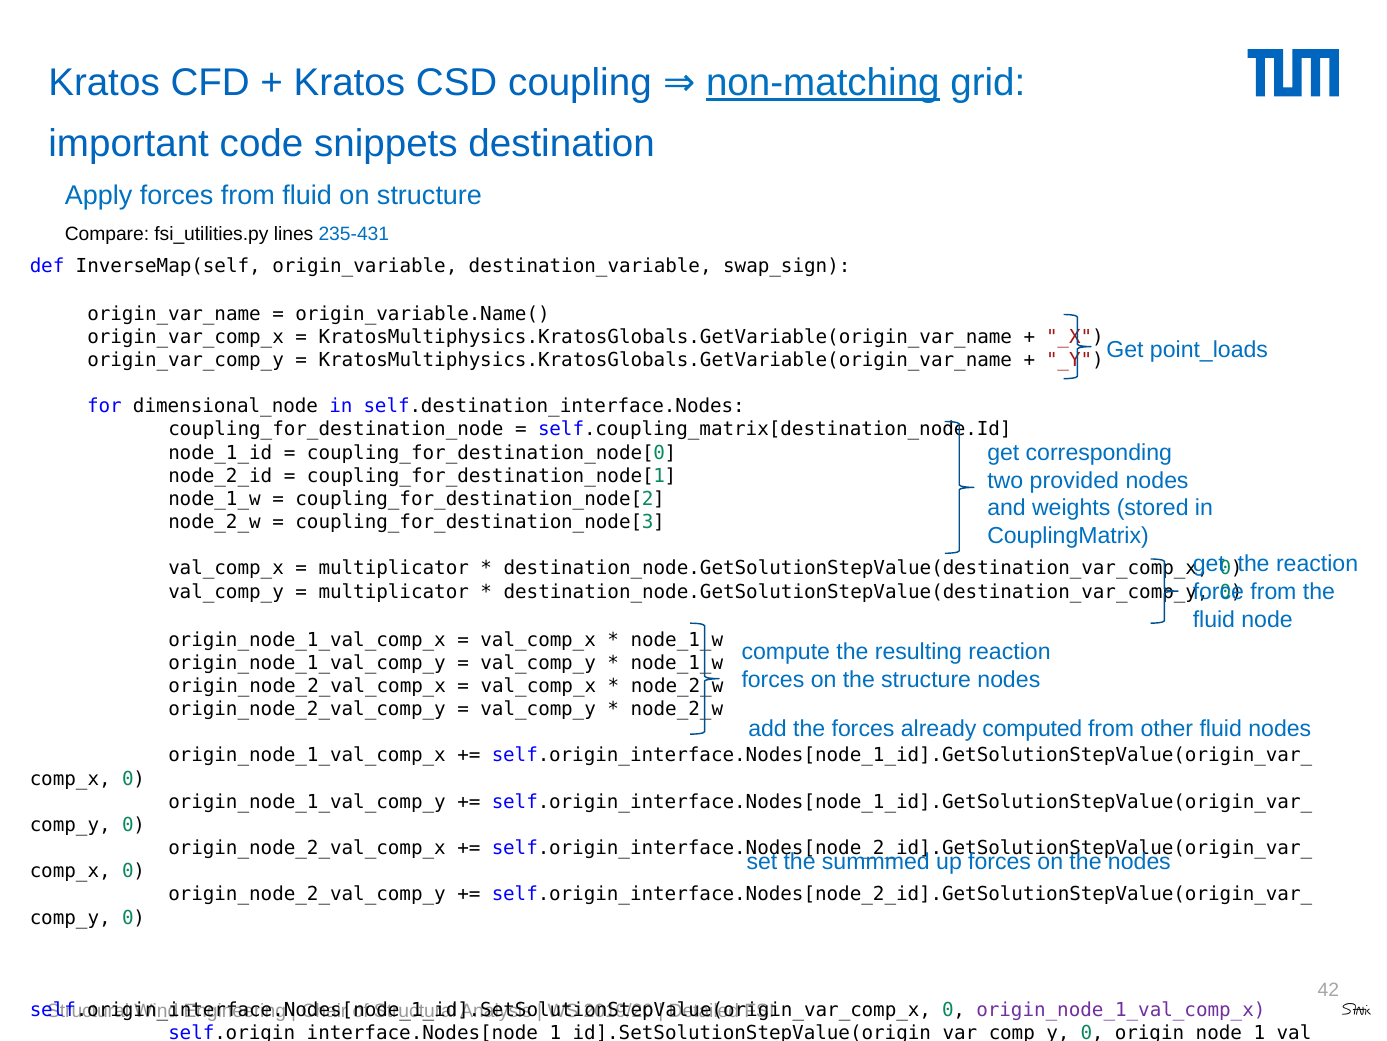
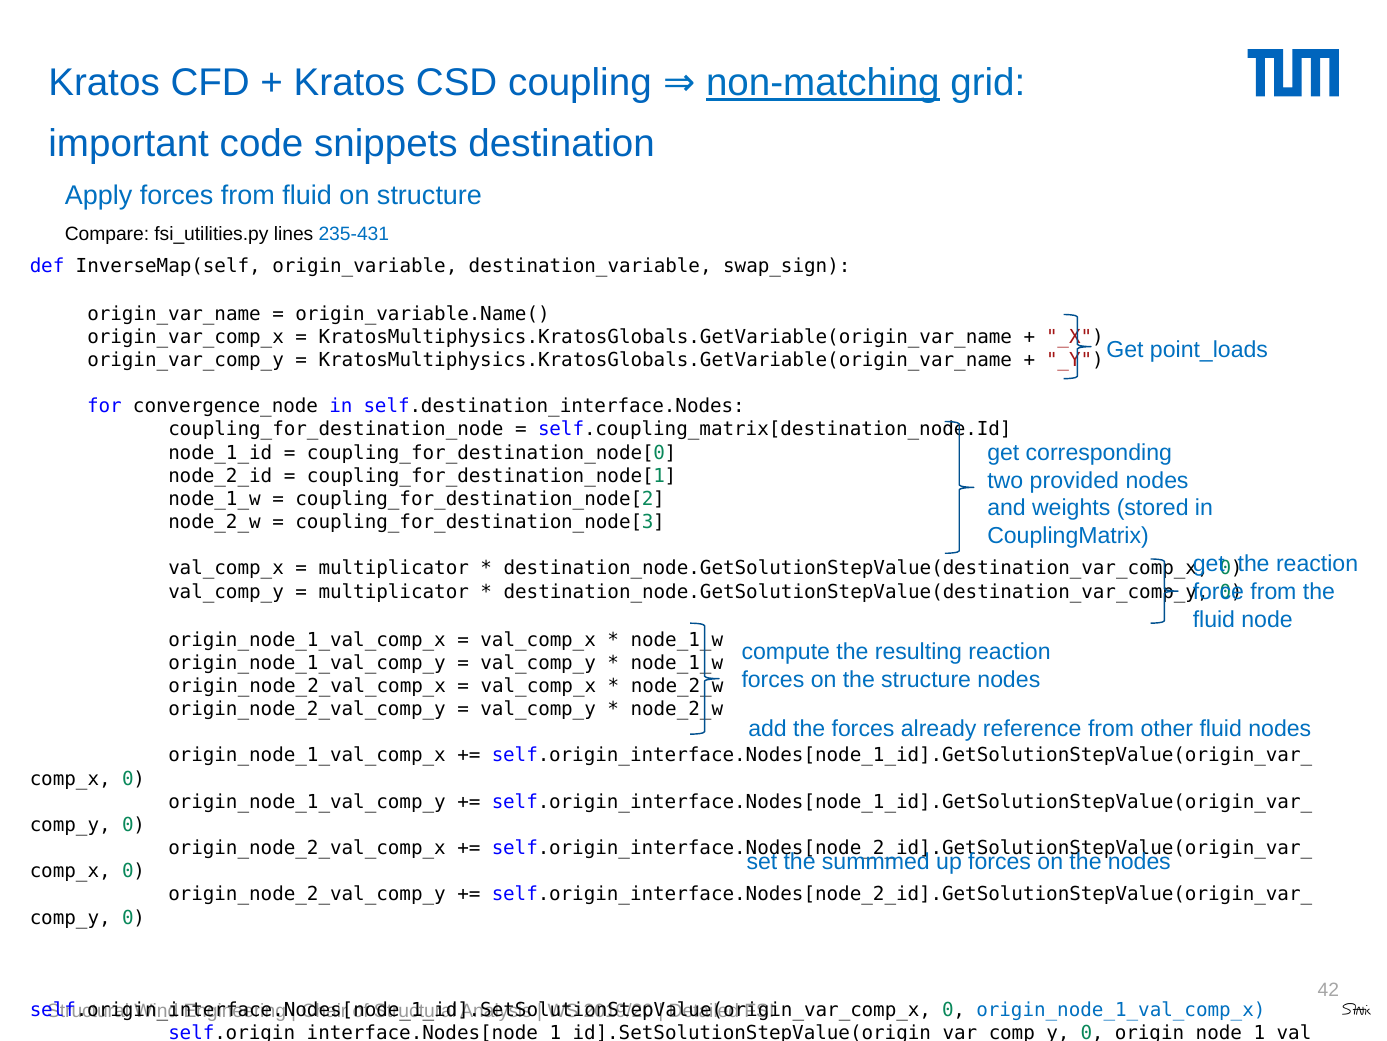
dimensional_node: dimensional_node -> convergence_node (226, 406)
computed: computed -> reference (1032, 728)
origin_node_1_val_comp_x colour: purple -> blue (1121, 1010)
